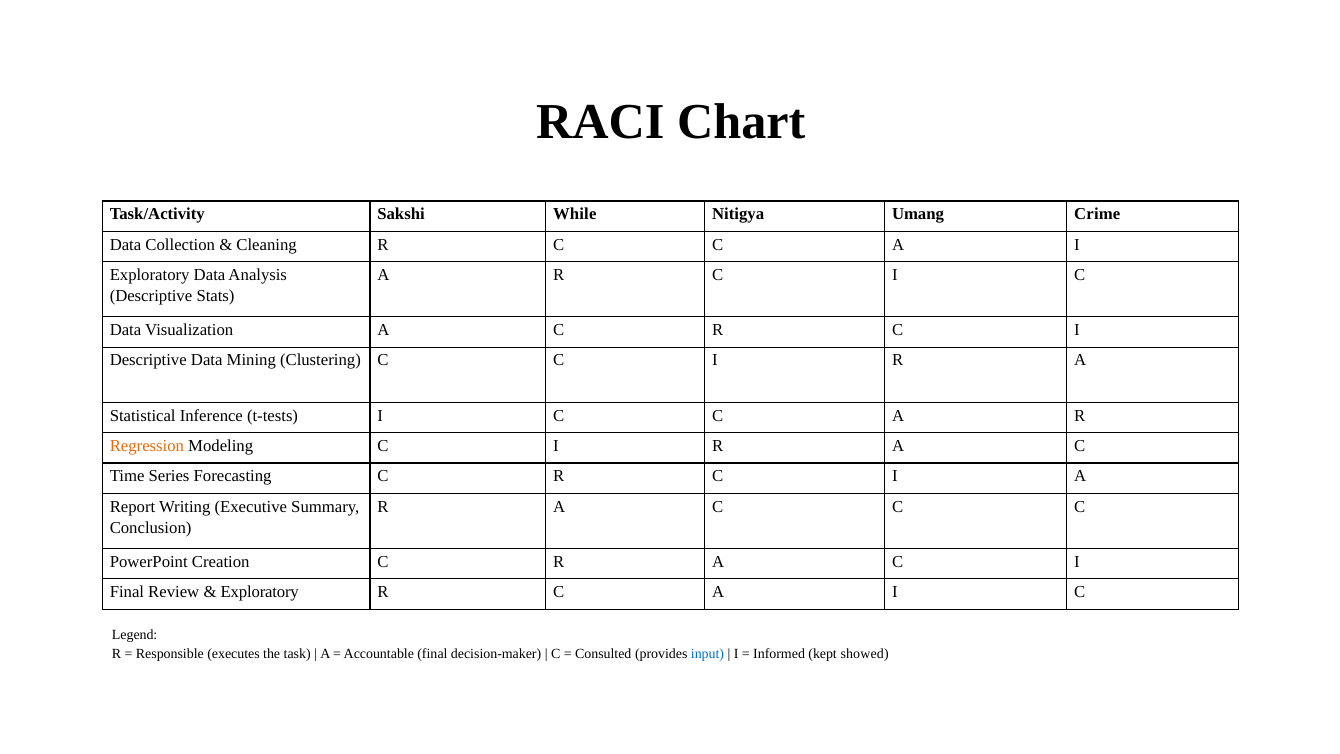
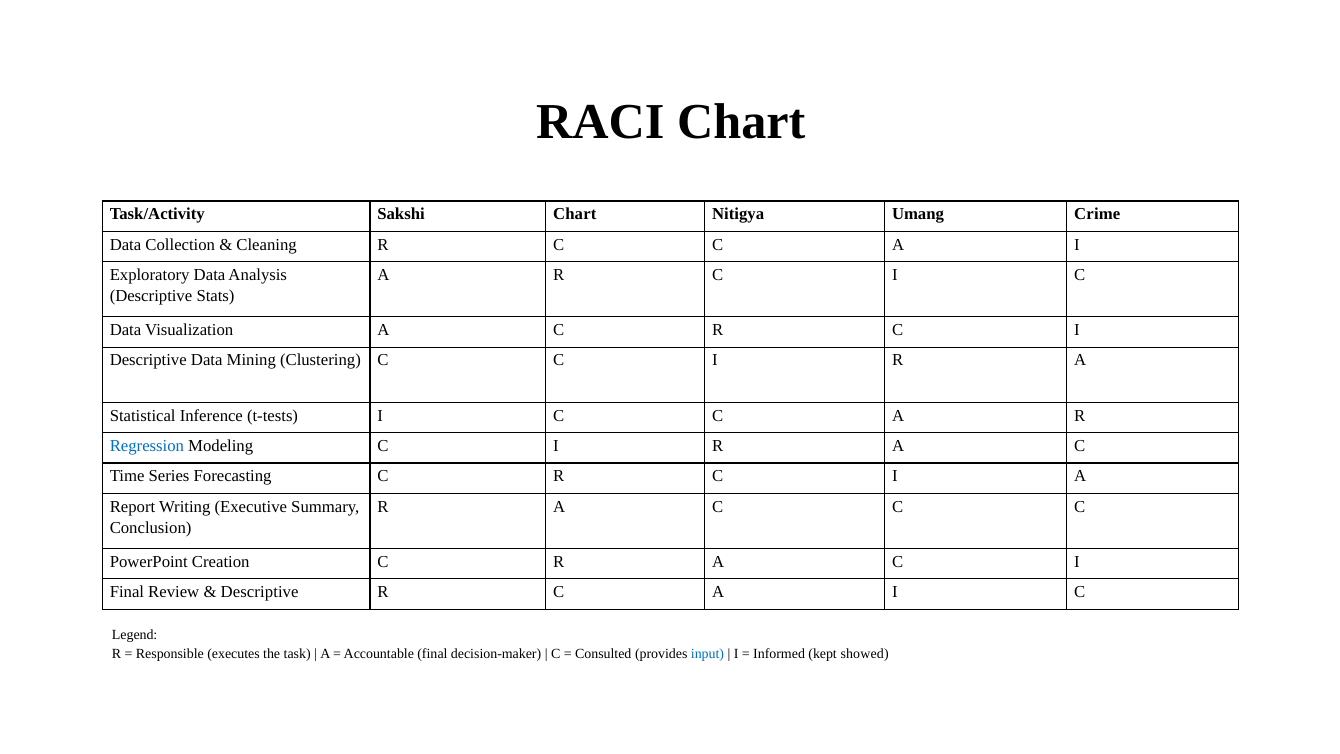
Sakshi While: While -> Chart (575, 214)
Regression colour: orange -> blue (147, 446)
Exploratory: Exploratory -> Descriptive (260, 592)
